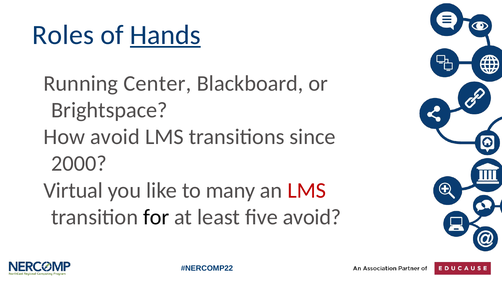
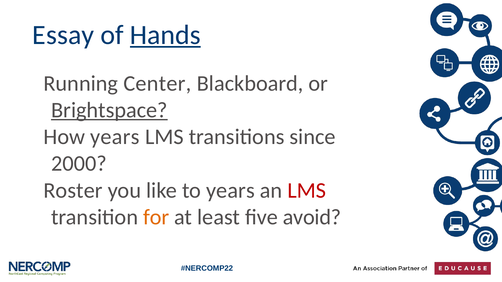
Roles: Roles -> Essay (63, 35)
Brightspace underline: none -> present (109, 110)
How avoid: avoid -> years (115, 137)
Virtual: Virtual -> Roster (73, 191)
to many: many -> years (230, 191)
for colour: black -> orange (156, 217)
